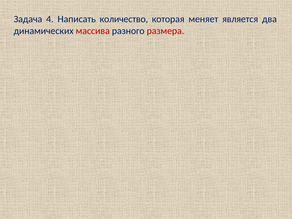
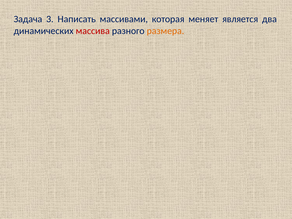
4: 4 -> 3 (50, 19)
количество: количество -> массивами (124, 19)
размера colour: red -> orange (165, 31)
